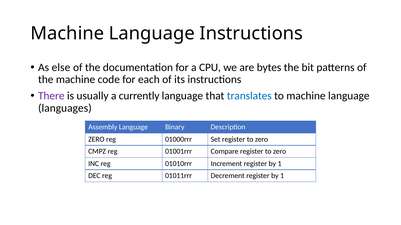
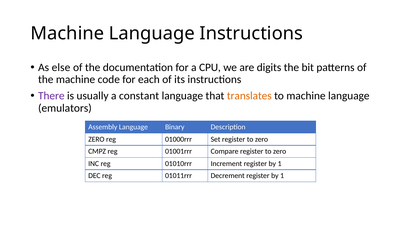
bytes: bytes -> digits (269, 68)
currently: currently -> constant (139, 96)
translates colour: blue -> orange (249, 96)
languages: languages -> emulators (65, 108)
